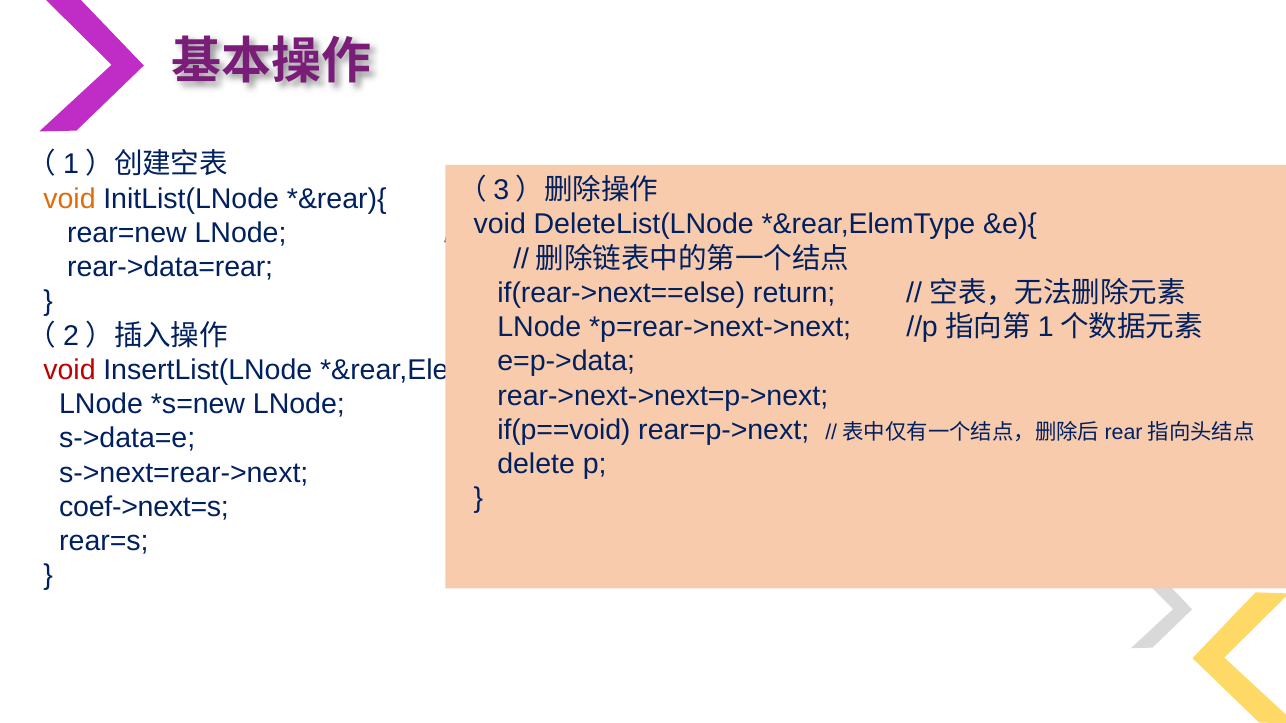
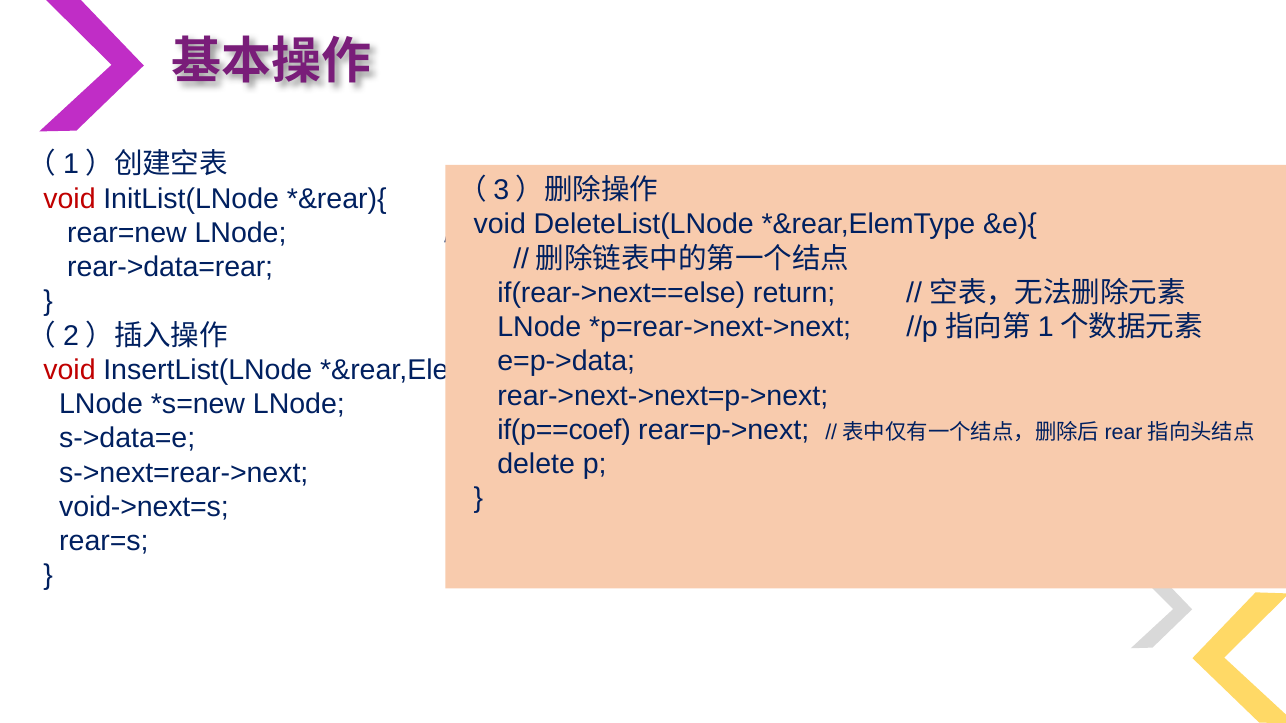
void colour: orange -> red (70, 199)
if(p==void: if(p==void -> if(p==coef (564, 430)
coef->next=s: coef->next=s -> void->next=s (144, 507)
